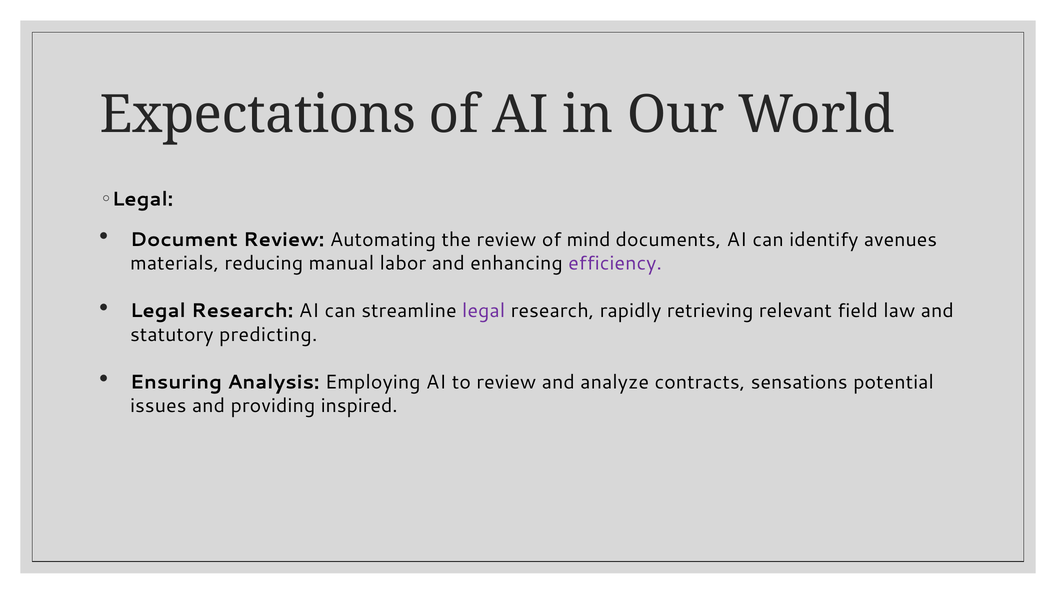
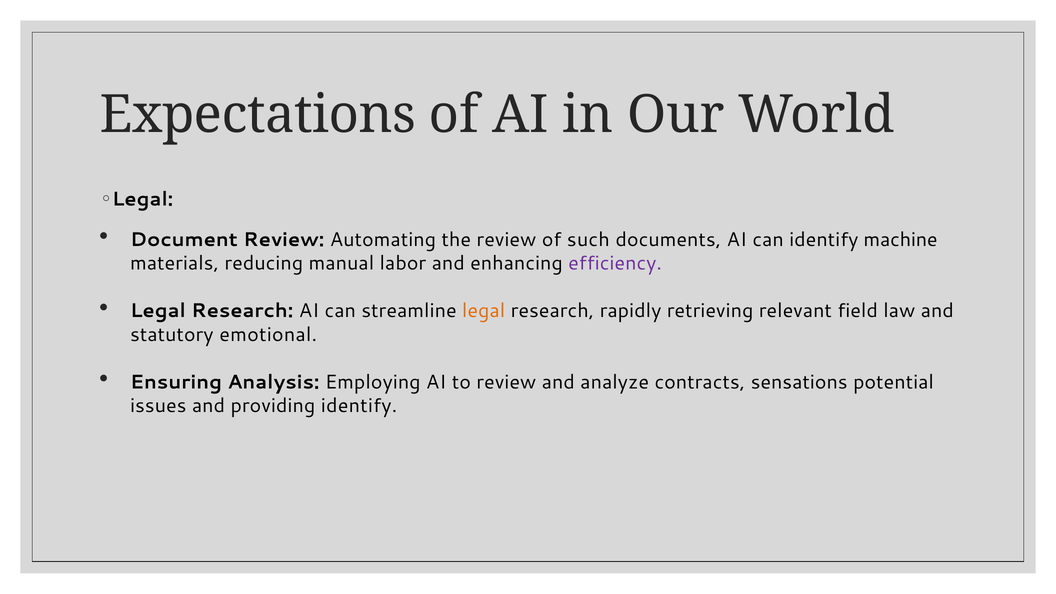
mind: mind -> such (588, 240)
avenues: avenues -> machine (901, 240)
legal colour: purple -> orange (484, 311)
predicting: predicting -> emotional (268, 335)
providing inspired: inspired -> identify (359, 406)
